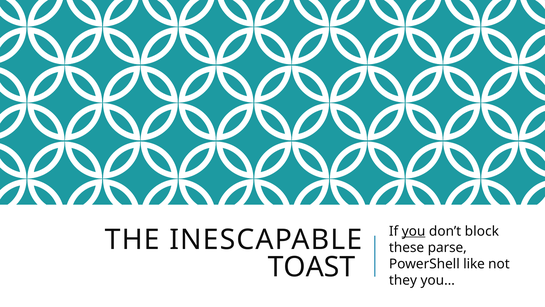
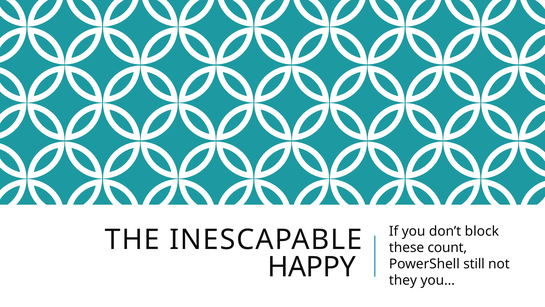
you underline: present -> none (414, 231)
parse: parse -> count (447, 247)
TOAST: TOAST -> HAPPY (312, 267)
like: like -> still (474, 264)
